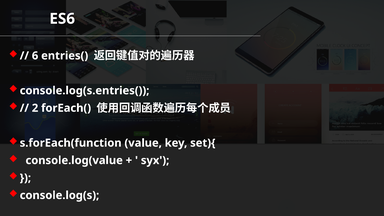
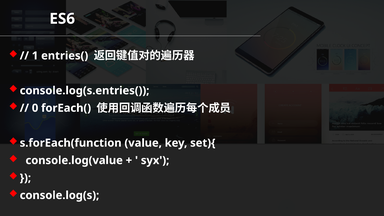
6: 6 -> 1 (35, 56)
2: 2 -> 0 (35, 108)
